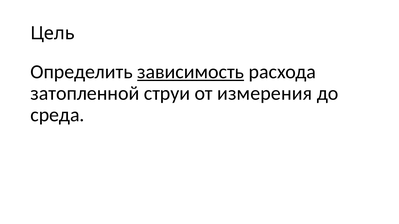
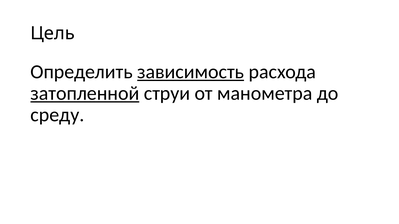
затопленной underline: none -> present (85, 93)
измерения: измерения -> манометра (265, 93)
среда: среда -> среду (57, 115)
